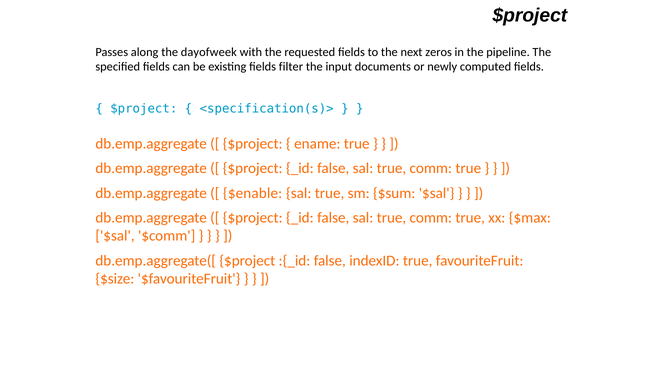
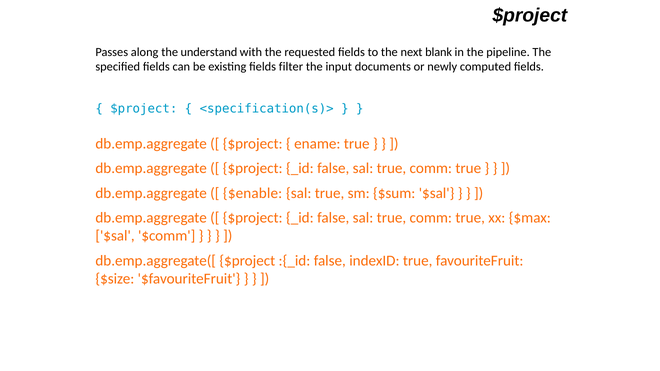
dayofweek: dayofweek -> understand (209, 52)
zeros: zeros -> blank (439, 52)
